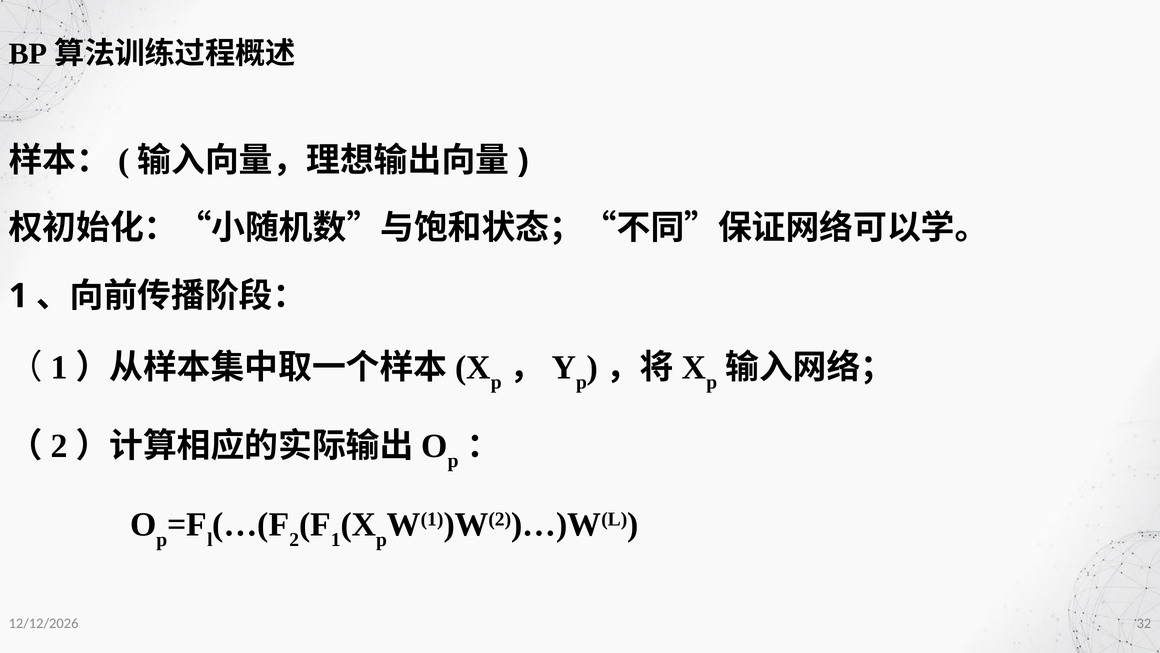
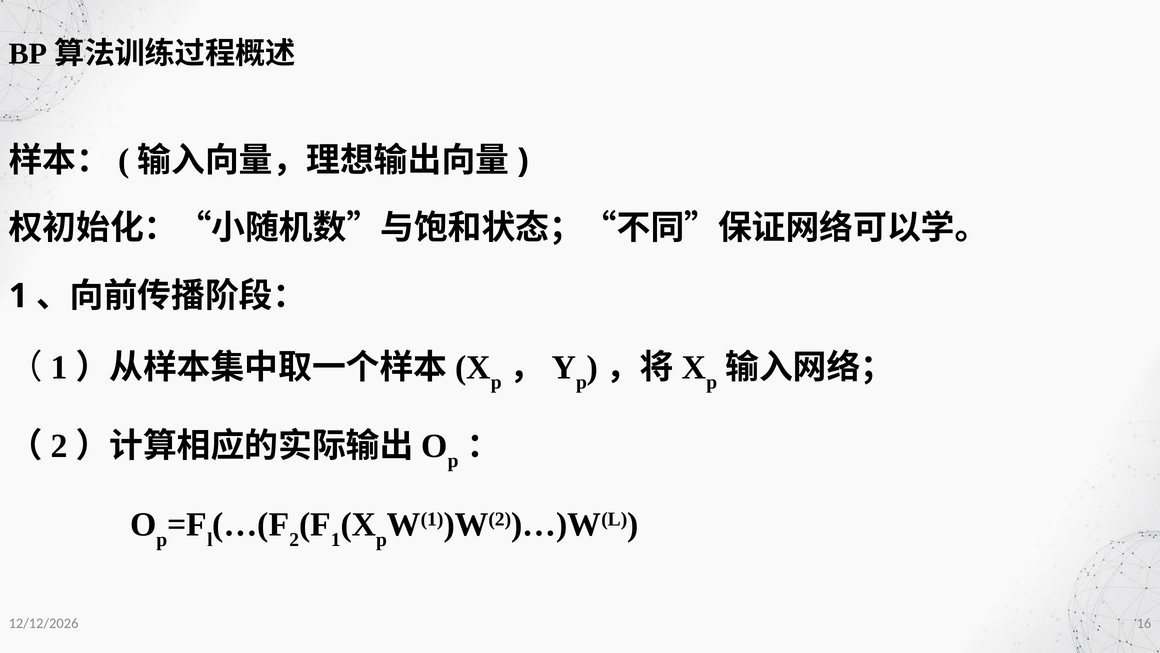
32: 32 -> 16 (1144, 623)
